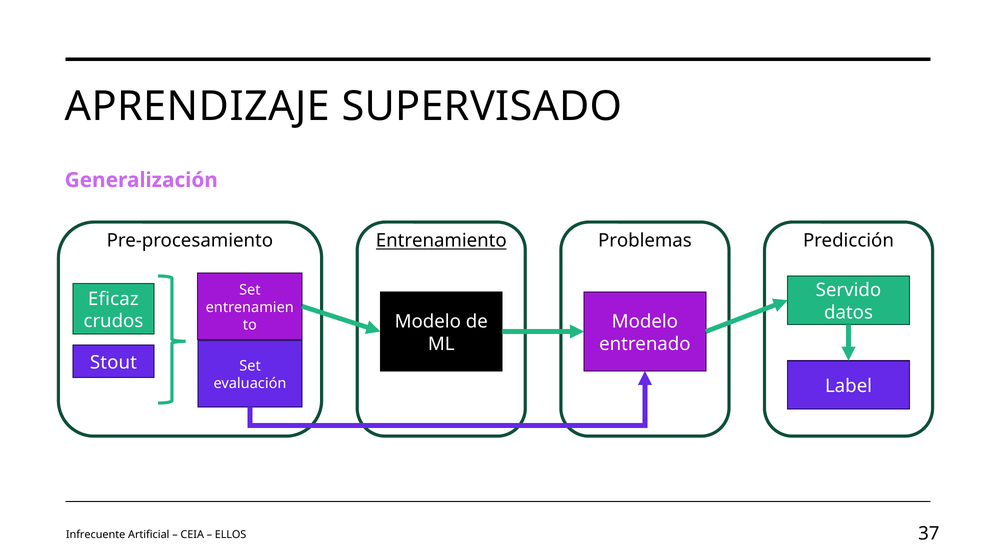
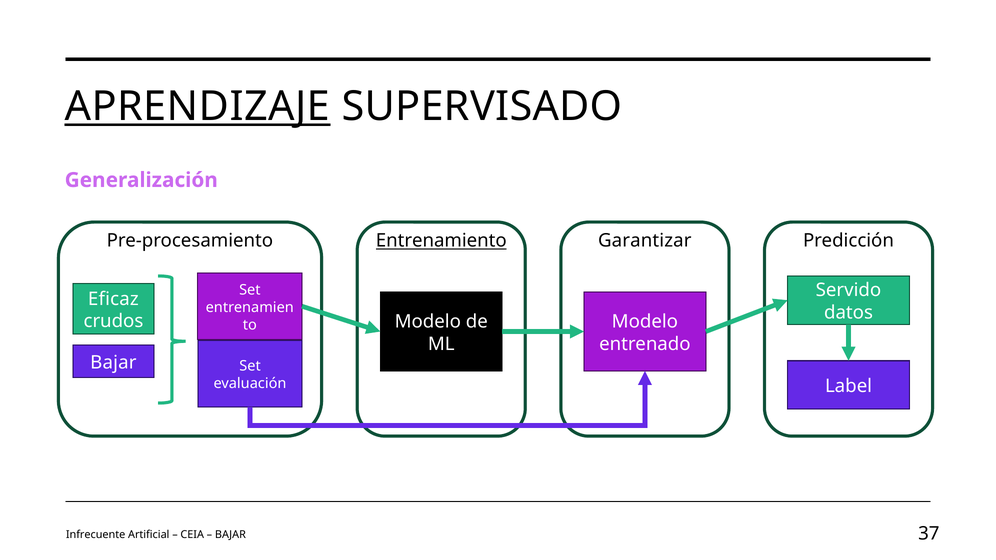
APRENDIZAJE underline: none -> present (197, 107)
Problemas: Problemas -> Garantizar (645, 241)
Stout: Stout -> Bajar (113, 363)
ELLOS: ELLOS -> BAJAR (230, 535)
